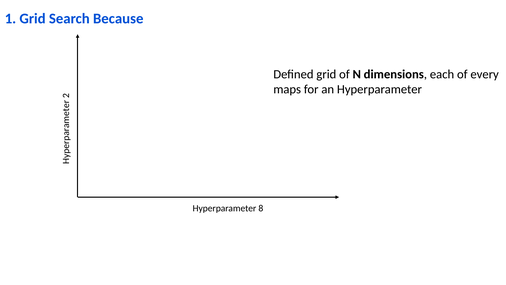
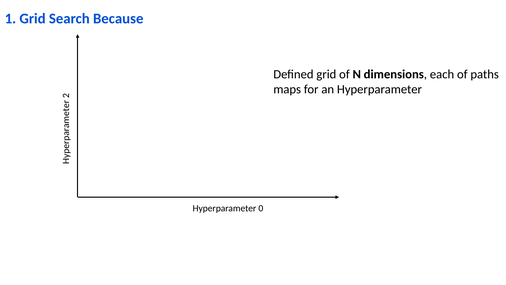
every: every -> paths (485, 74)
8: 8 -> 0 (261, 208)
